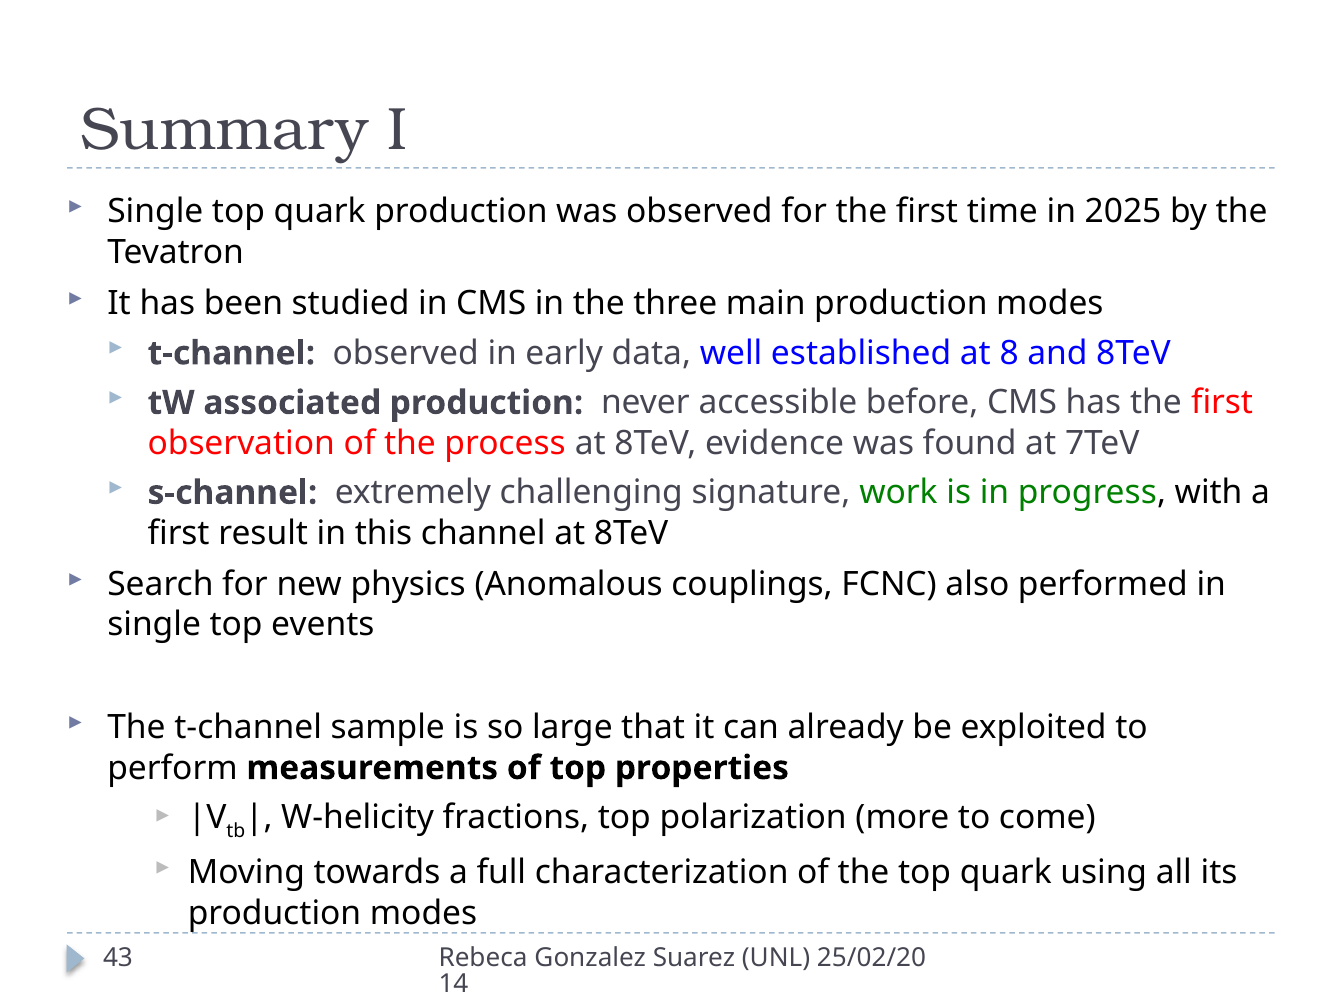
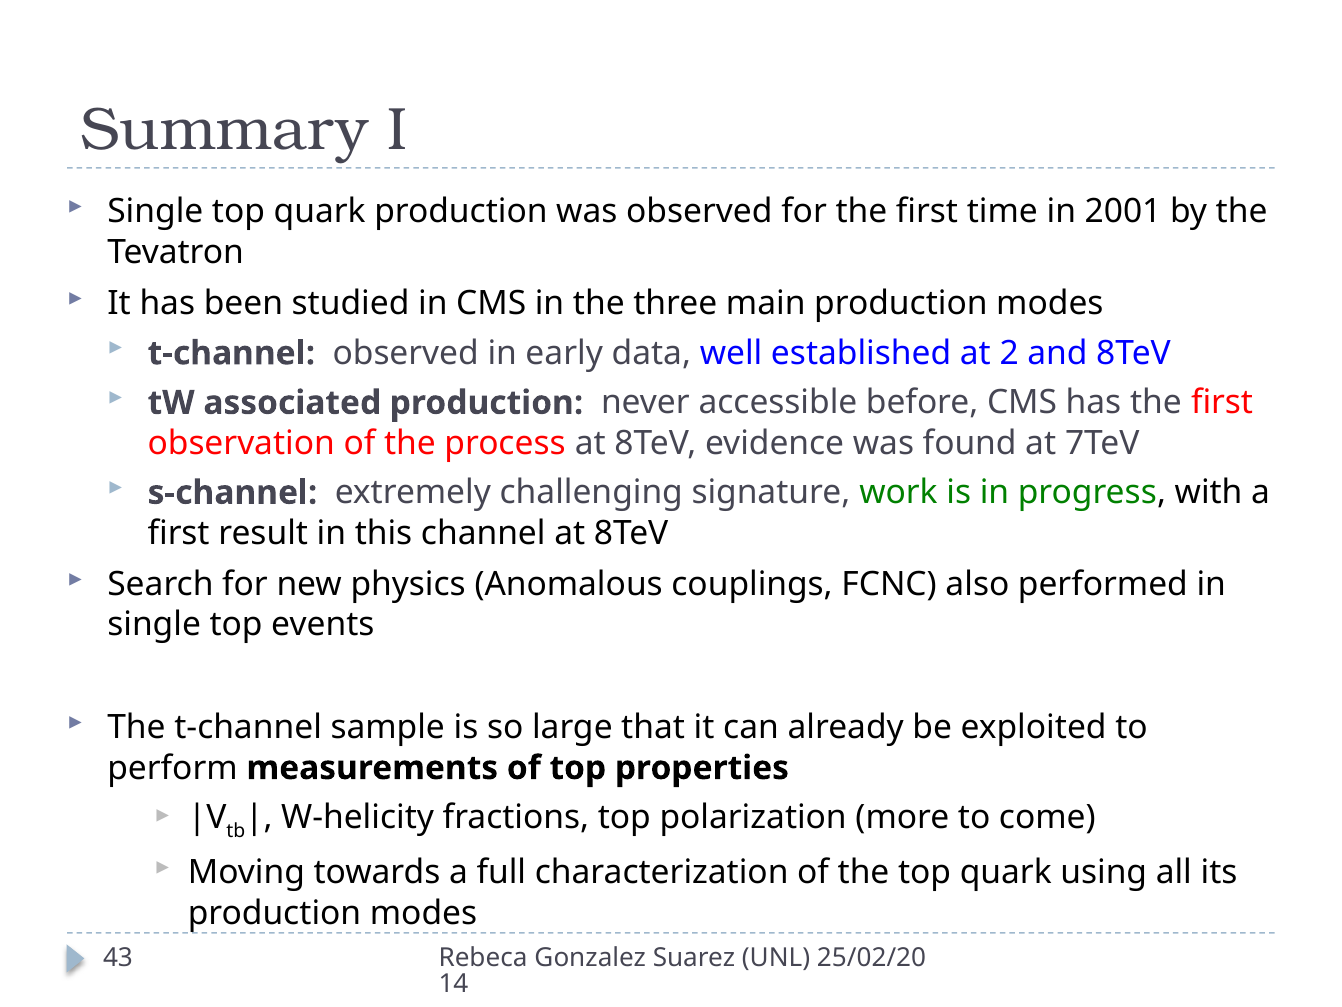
2025: 2025 -> 2001 (1123, 212)
8: 8 -> 2 (1009, 353)
